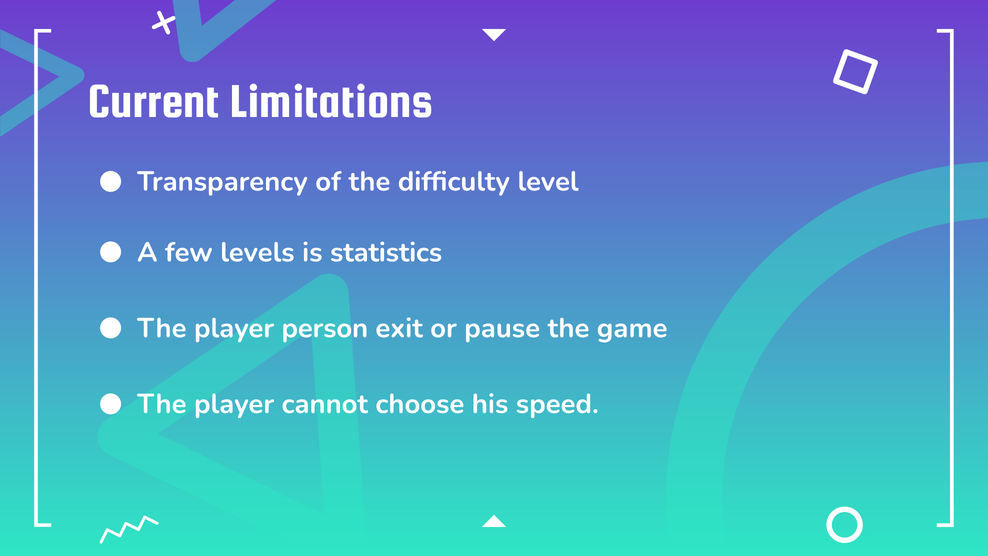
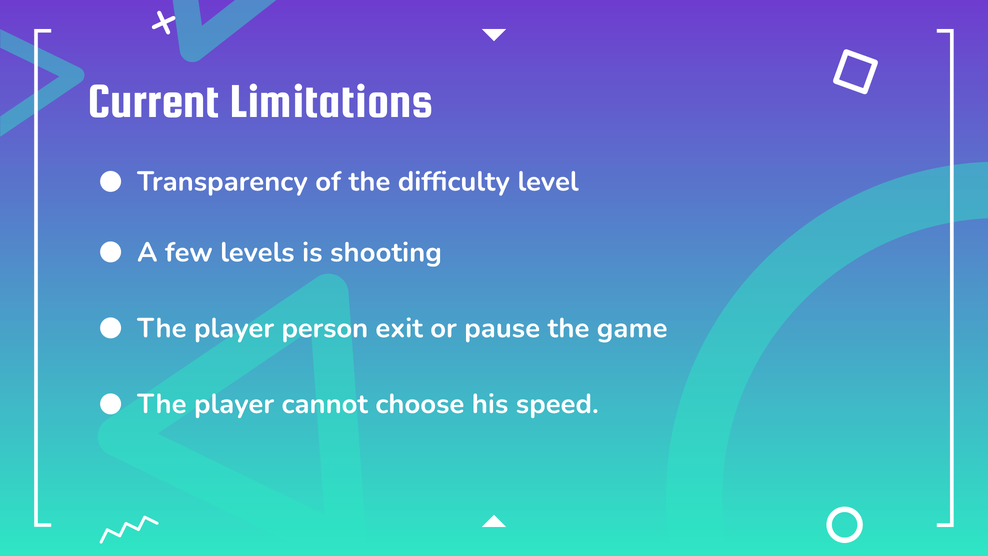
statistics: statistics -> shooting (386, 252)
